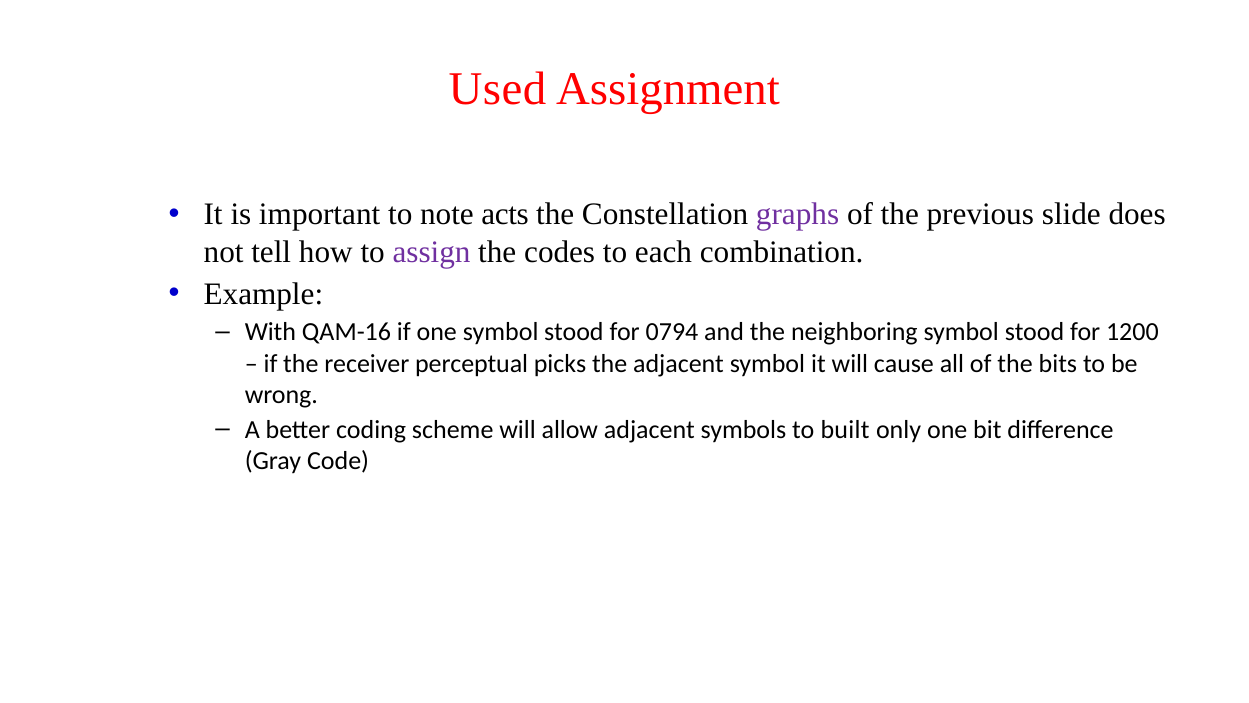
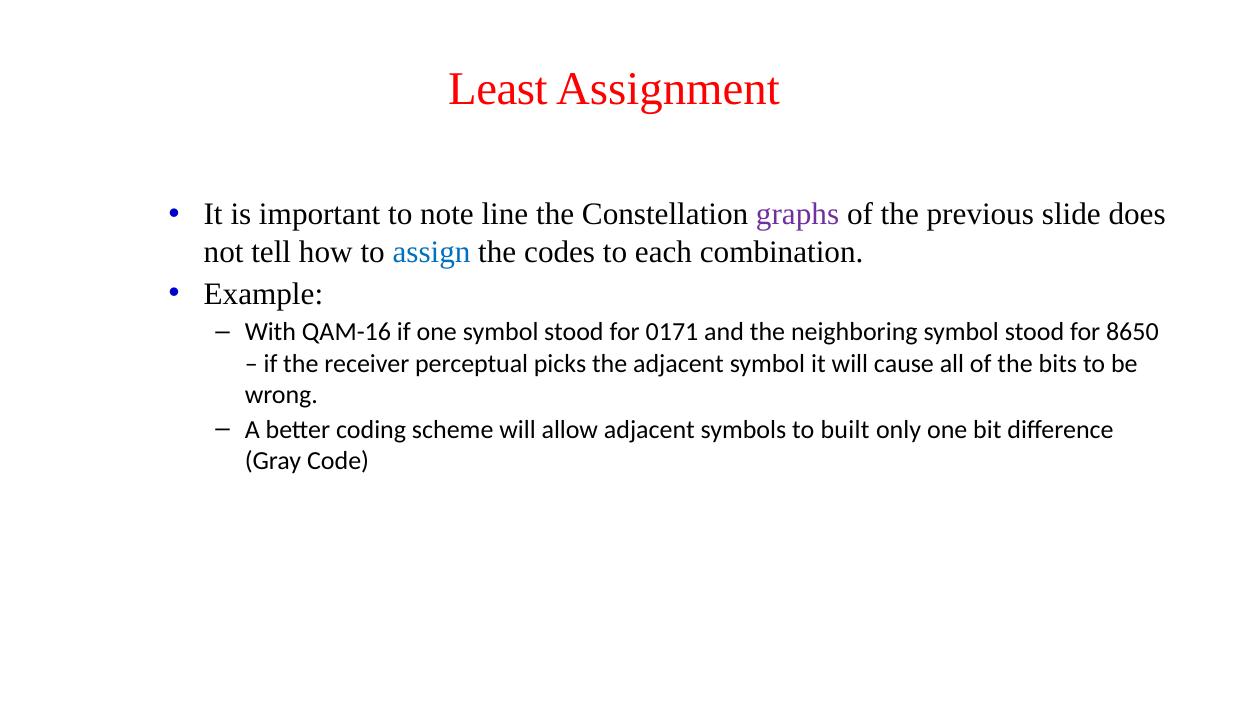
Used: Used -> Least (498, 89)
acts: acts -> line (505, 215)
assign colour: purple -> blue (432, 252)
0794: 0794 -> 0171 (672, 332)
1200: 1200 -> 8650 (1132, 332)
